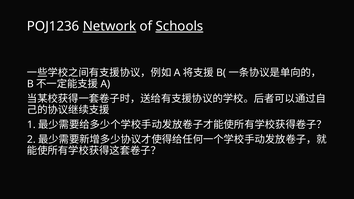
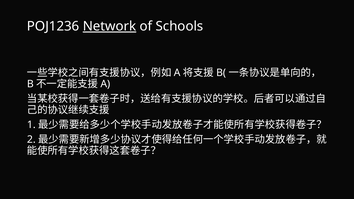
Schools underline: present -> none (179, 26)
